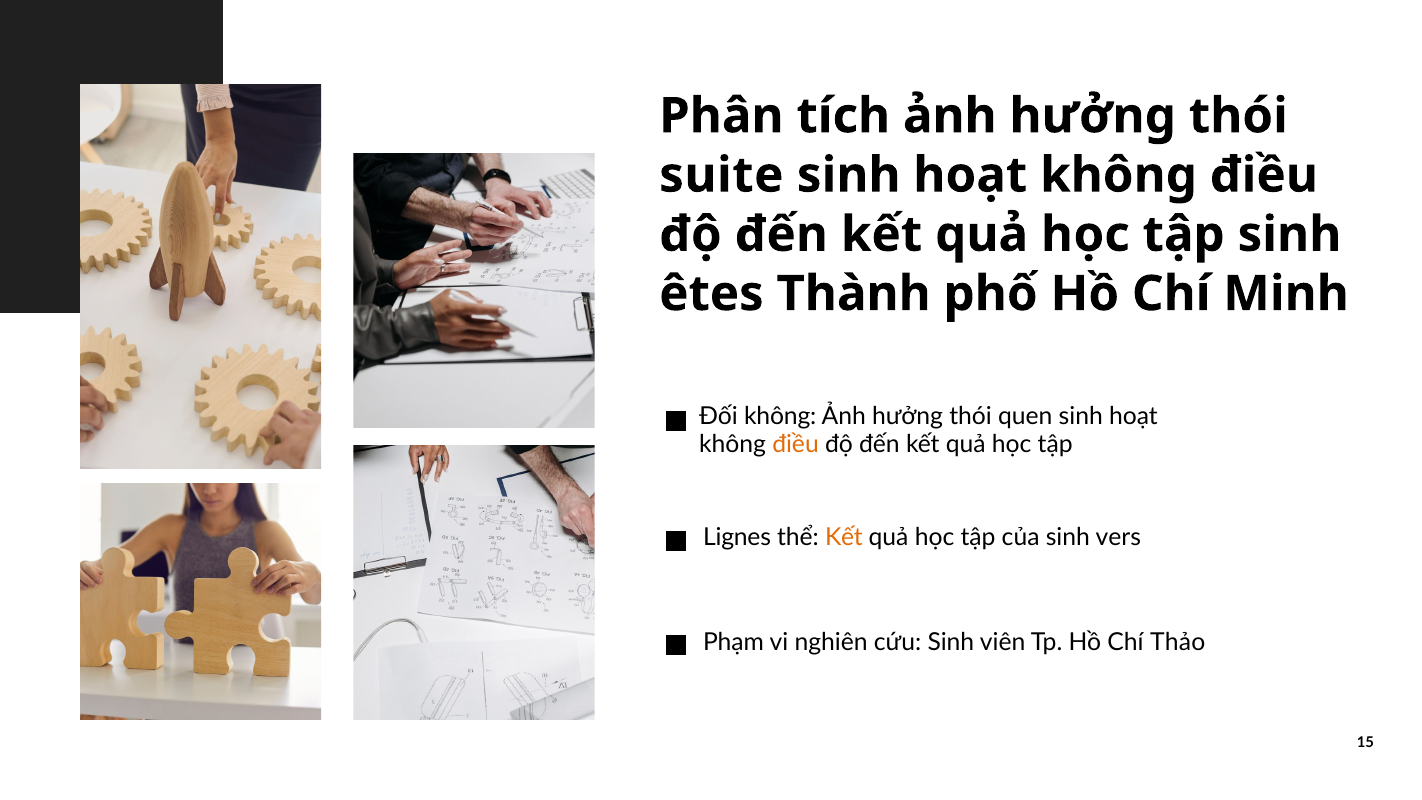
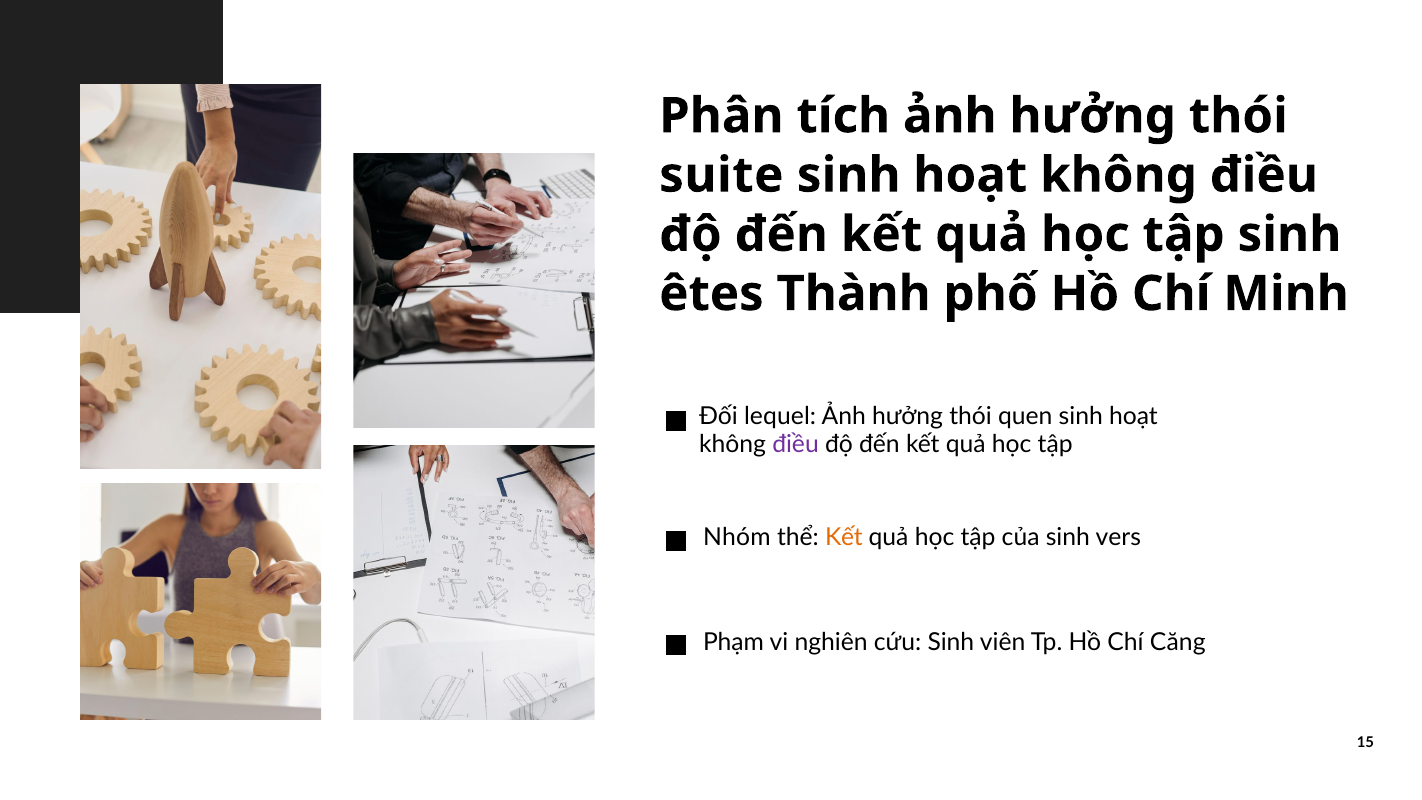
Đối không: không -> lequel (780, 416)
điều colour: orange -> purple (796, 444)
Lignes: Lignes -> Nhóm (737, 537)
Thảo: Thảo -> Căng (1178, 642)
